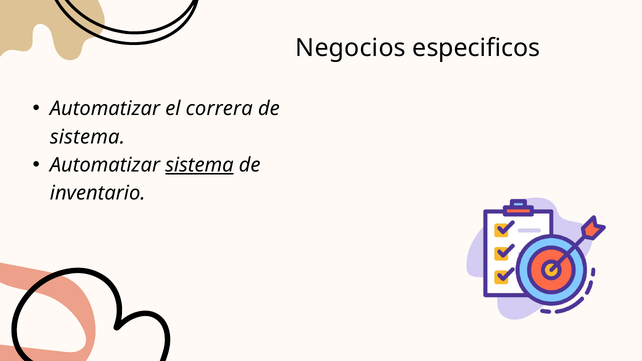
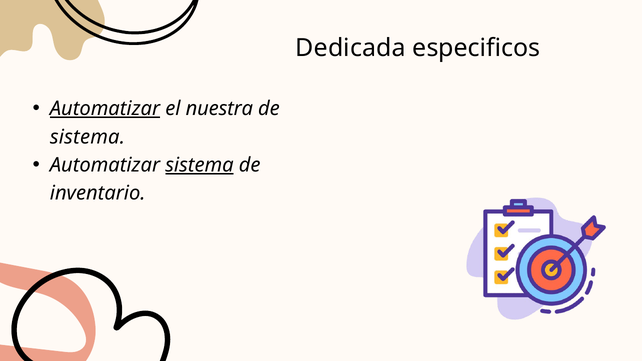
Negocios: Negocios -> Dedicada (351, 48)
Automatizar underline: none -> present (105, 109)
correra: correra -> nuestra (219, 109)
